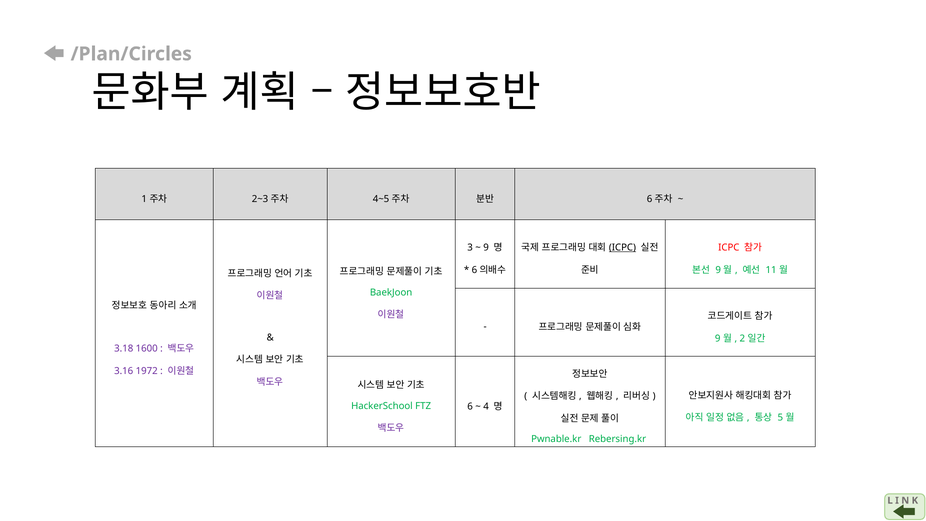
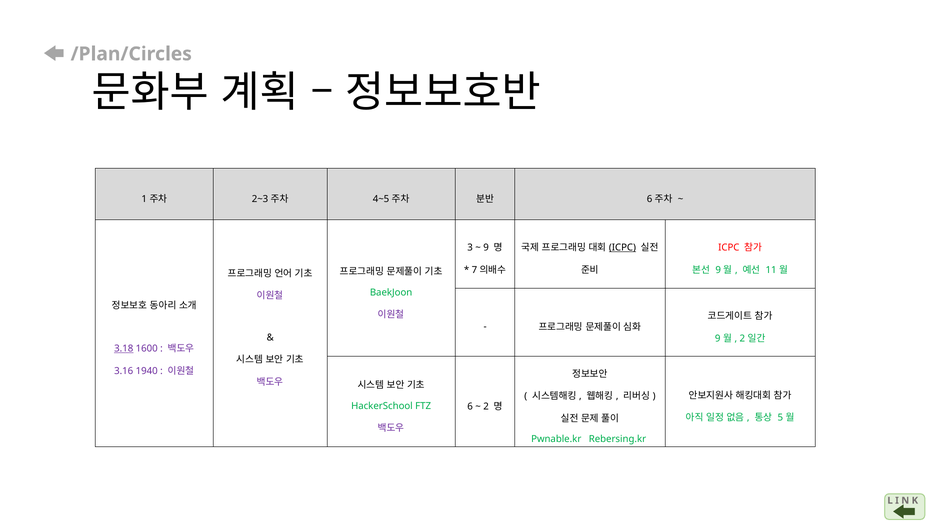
6: 6 -> 7 (474, 270)
3.18 underline: none -> present (124, 349)
1972: 1972 -> 1940 (147, 371)
4: 4 -> 2 (486, 407)
